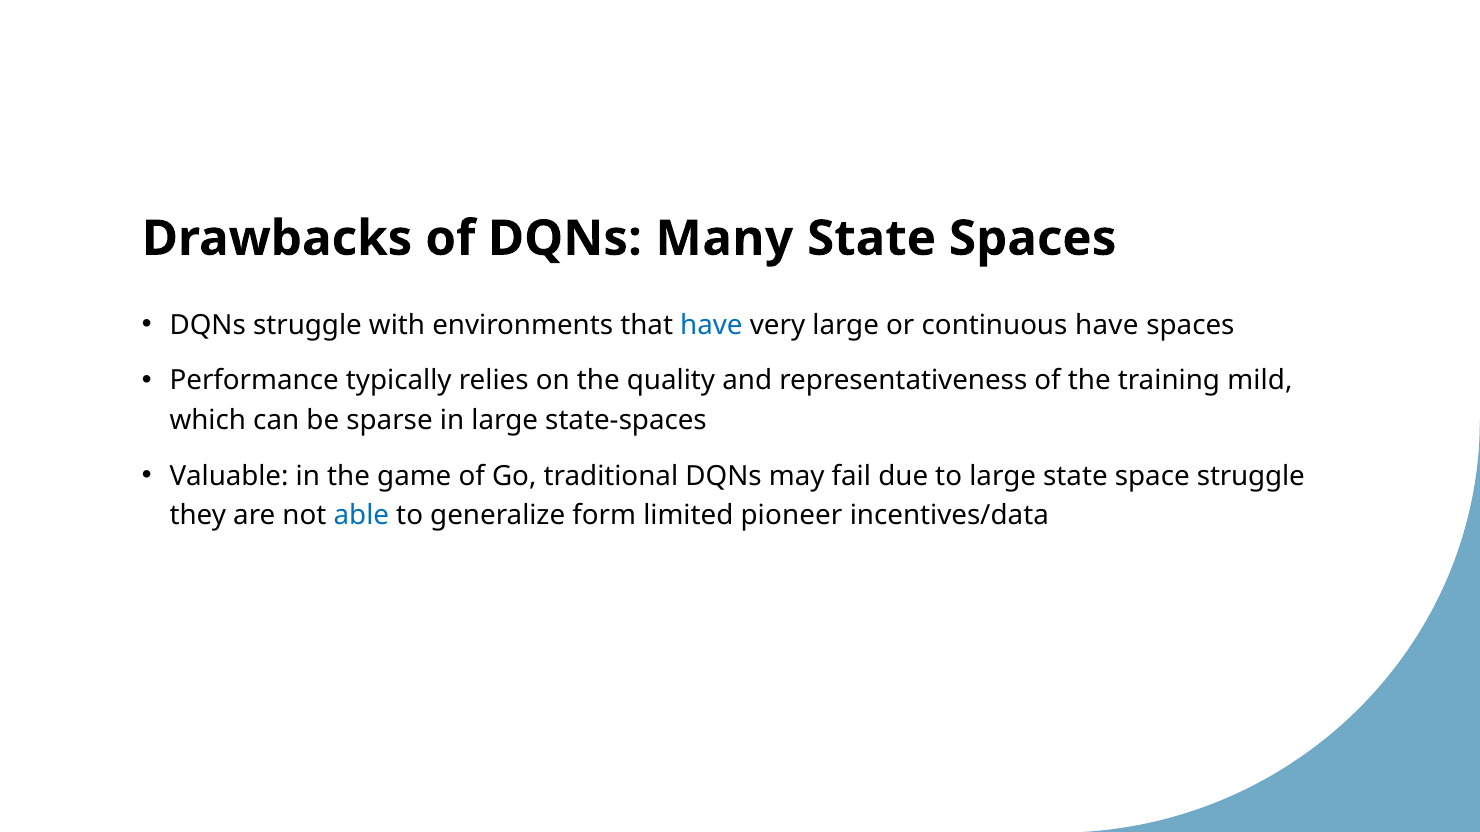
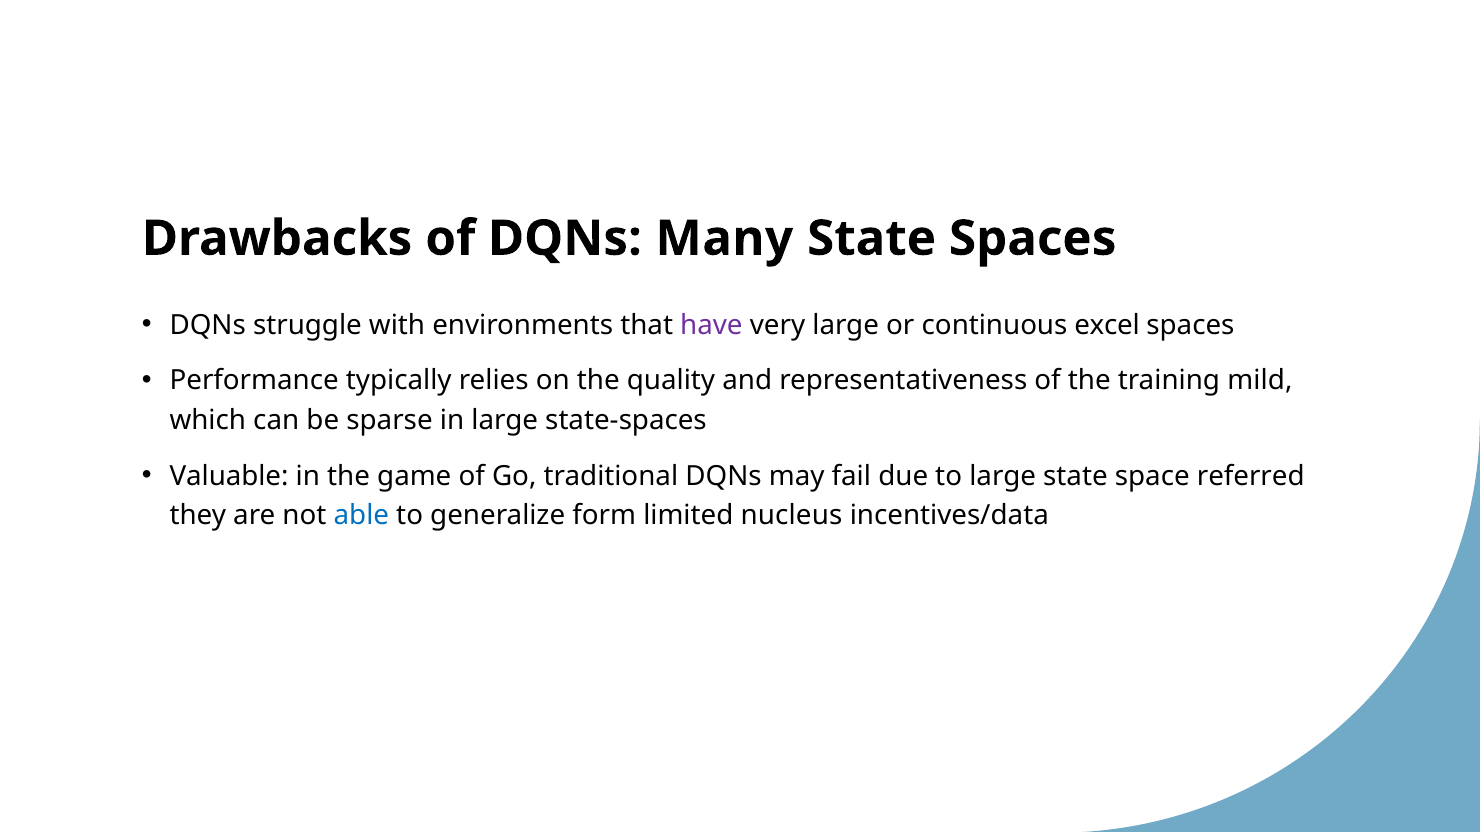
have colour: blue -> purple (711, 325)
continuous have: have -> excel (1107, 325)
space struggle: struggle -> referred (1251, 476)
pioneer: pioneer -> nucleus (791, 516)
